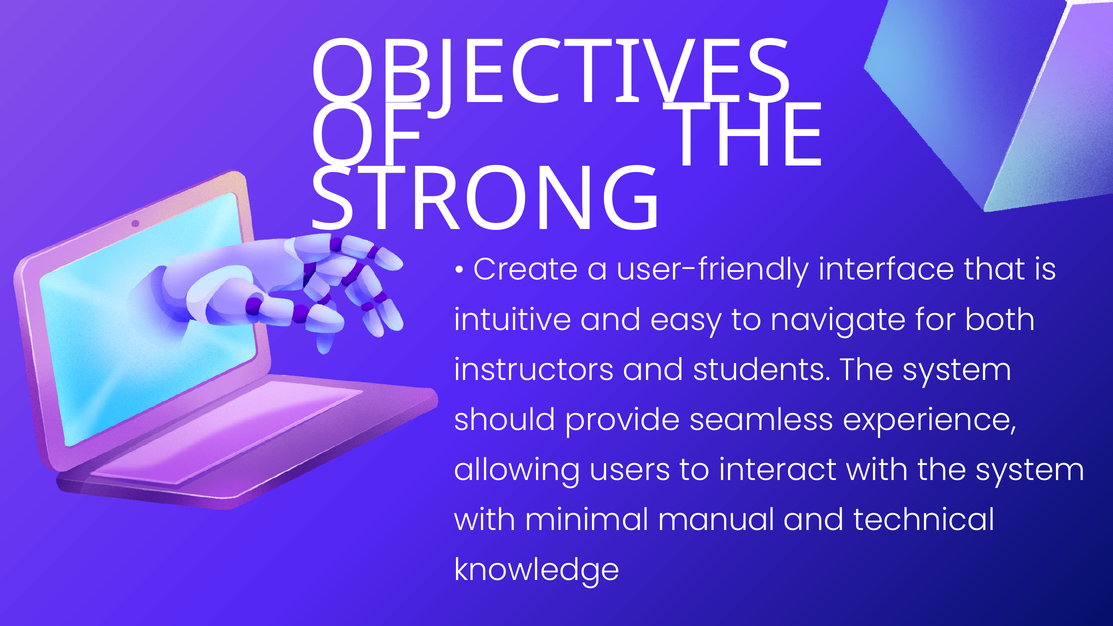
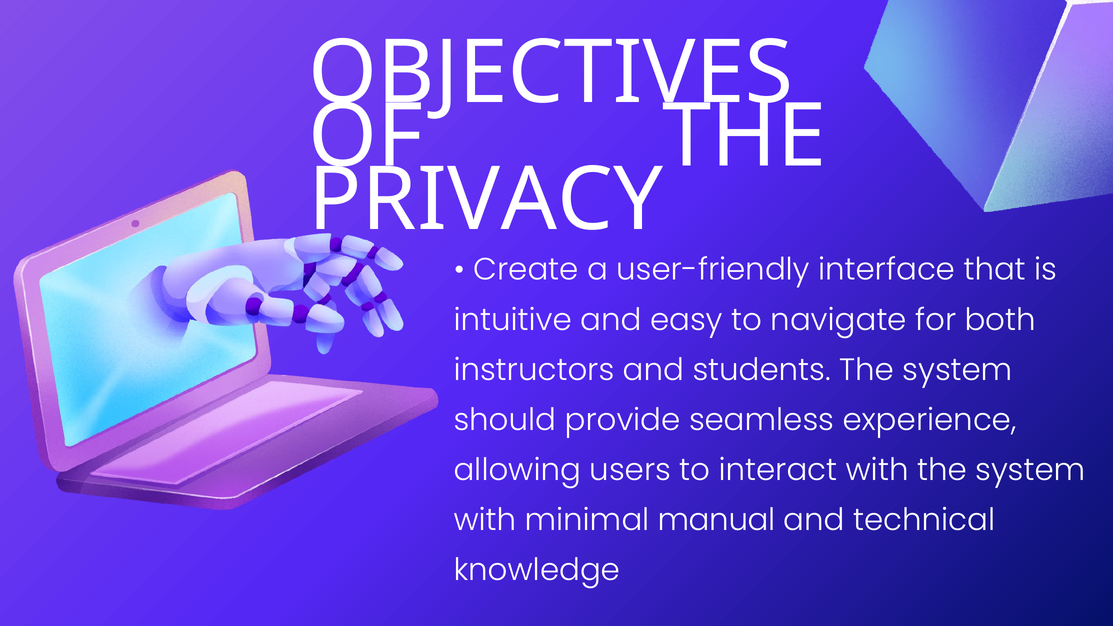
STRONG: STRONG -> PRIVACY (486, 200)
